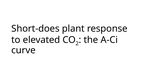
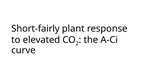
Short-does: Short-does -> Short-fairly (35, 29)
